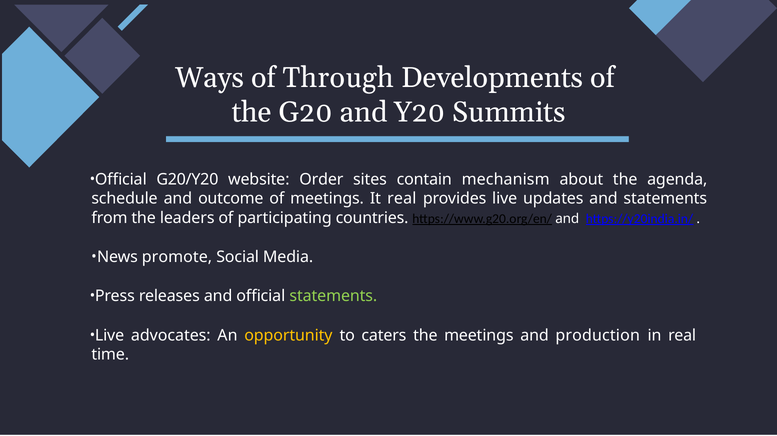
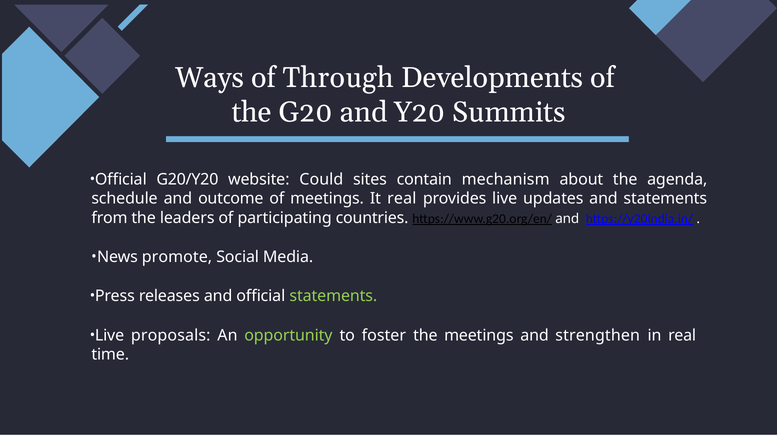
Order: Order -> Could (321, 180)
advocates: advocates -> proposals (171, 336)
opportunity colour: yellow -> light green (288, 336)
caters: caters -> foster (384, 336)
production: production -> strengthen (598, 336)
